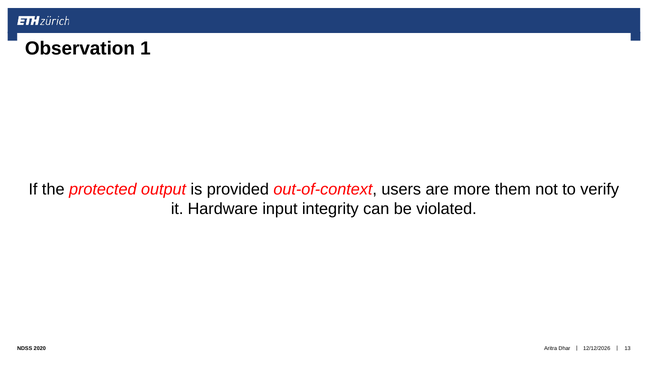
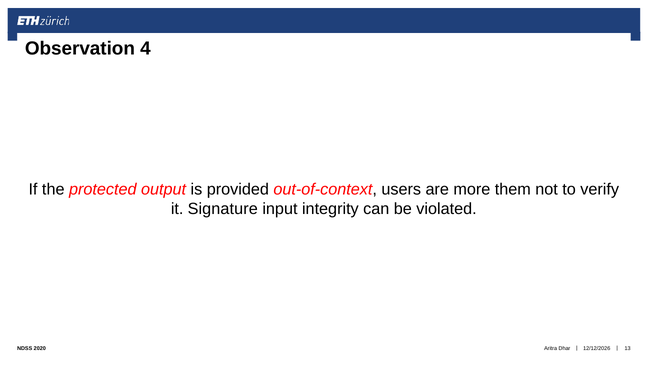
1: 1 -> 4 (145, 49)
Hardware: Hardware -> Signature (223, 209)
